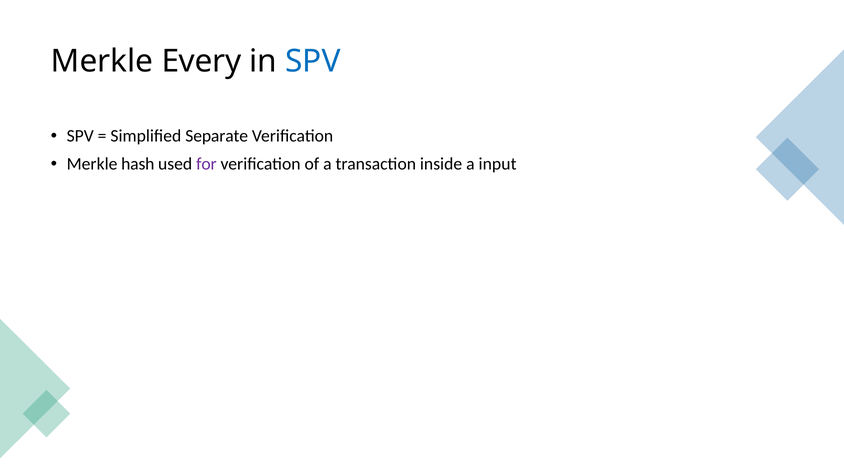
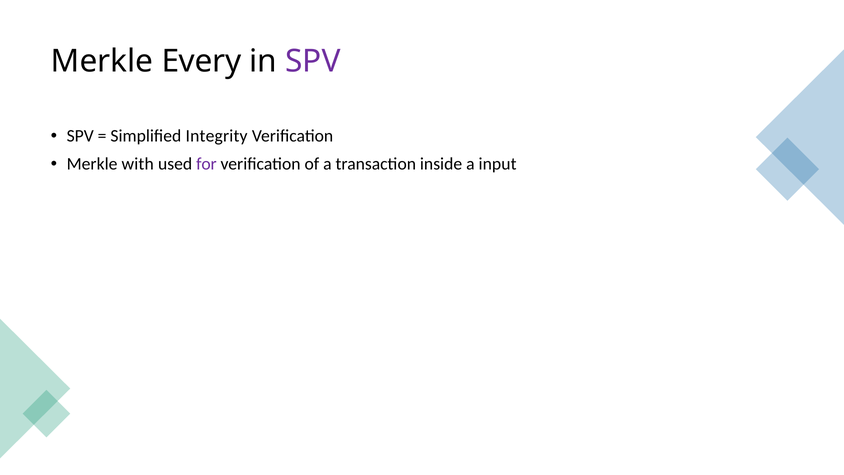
SPV colour: blue -> purple (313, 61)
Separate: Separate -> Integrity (217, 136)
hash: hash -> with (138, 164)
